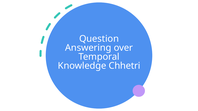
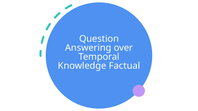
Chhetri: Chhetri -> Factual (124, 66)
